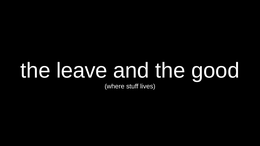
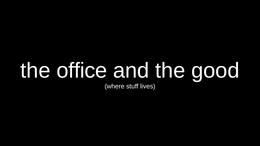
leave: leave -> office (82, 71)
